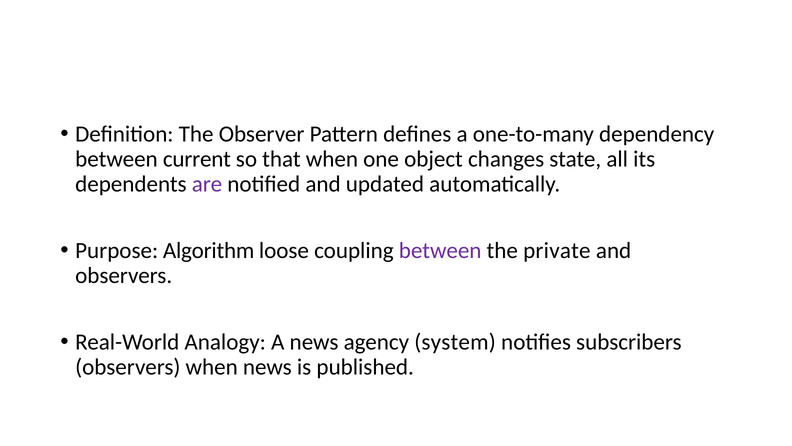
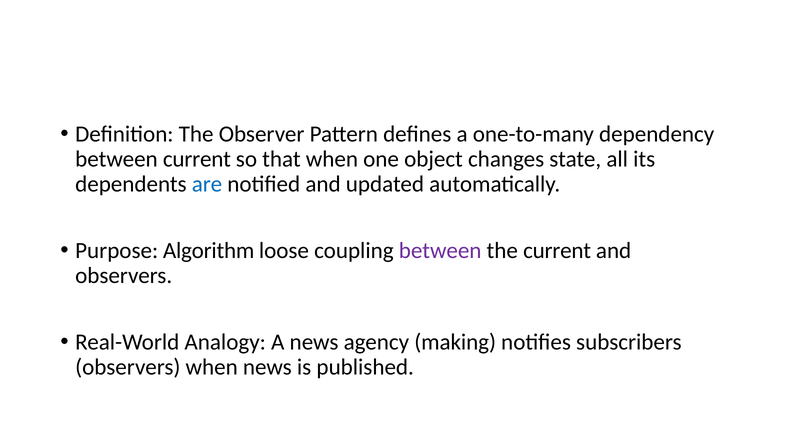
are colour: purple -> blue (207, 184)
the private: private -> current (557, 250)
system: system -> making (455, 342)
